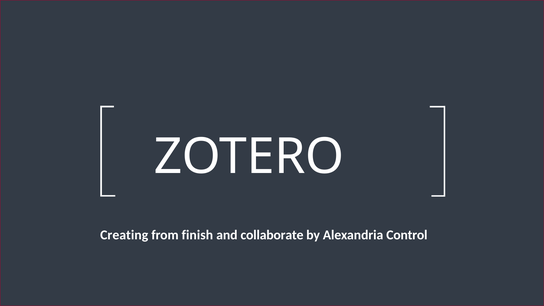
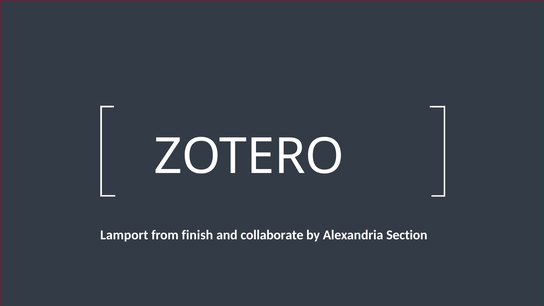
Creating: Creating -> Lamport (124, 235)
Control: Control -> Section (407, 235)
